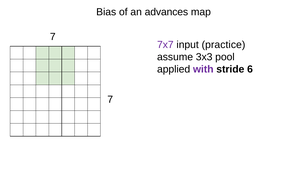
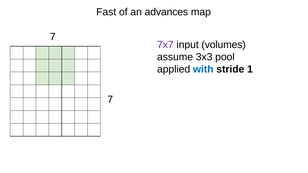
Bias: Bias -> Fast (106, 12)
practice: practice -> volumes (224, 45)
with colour: purple -> blue (203, 69)
6: 6 -> 1 (250, 69)
